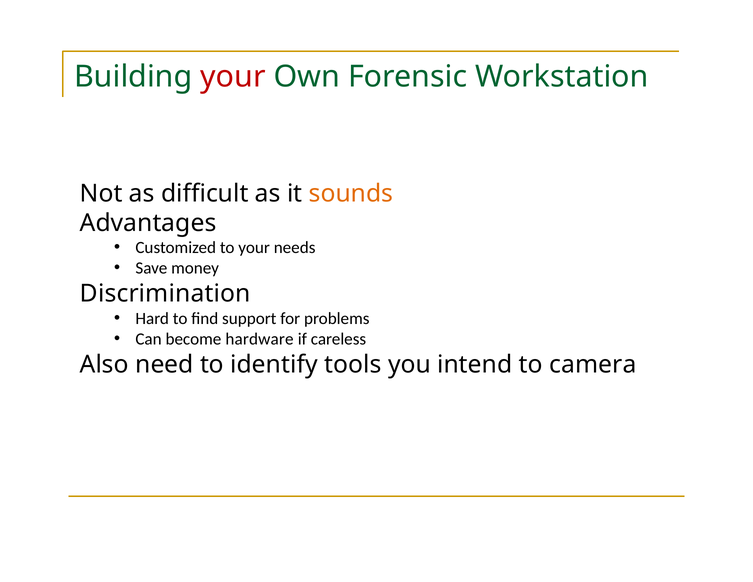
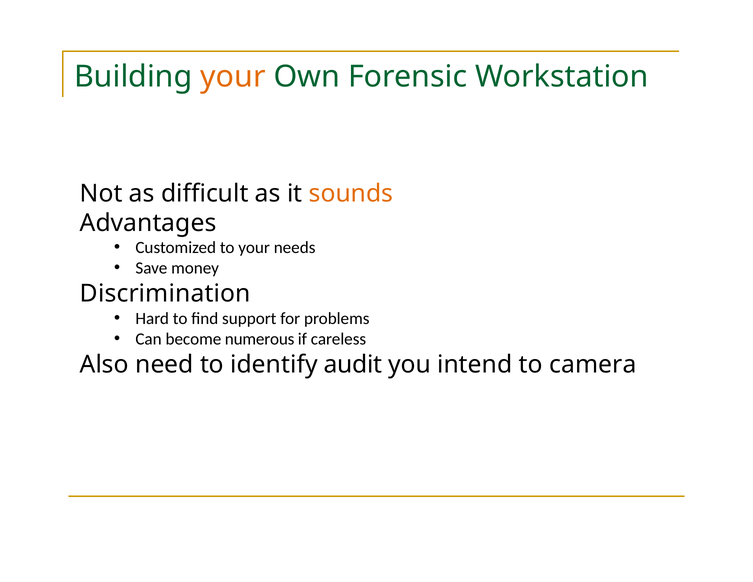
your colour: red -> orange (233, 77)
hardware: hardware -> numerous (260, 339)
tools: tools -> audit (353, 364)
